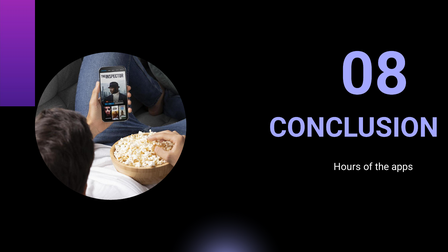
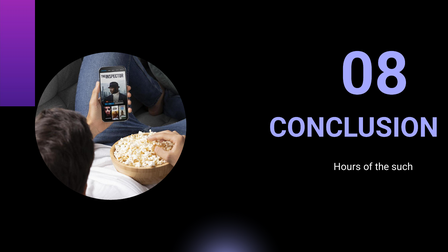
apps: apps -> such (402, 167)
